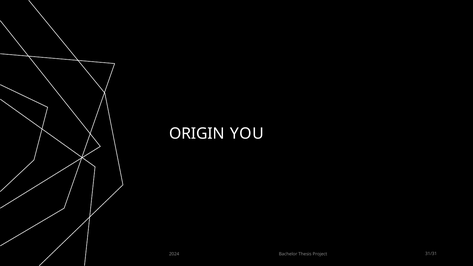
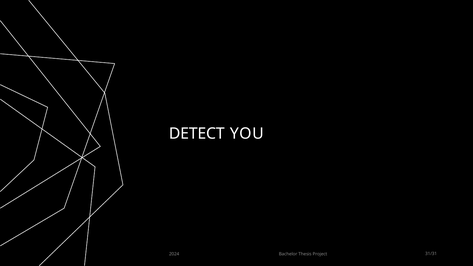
ORIGIN: ORIGIN -> DETECT (197, 134)
